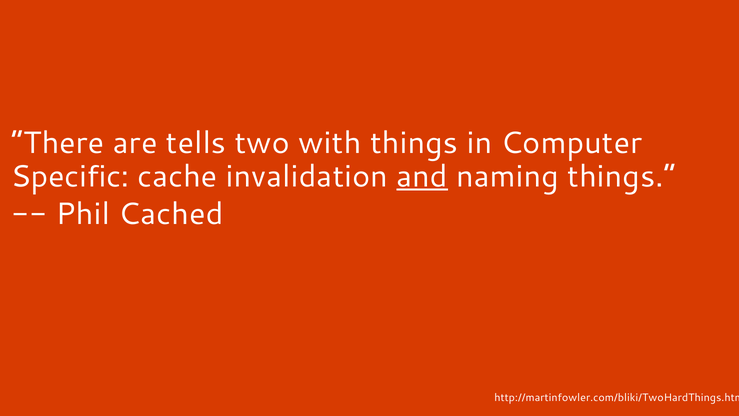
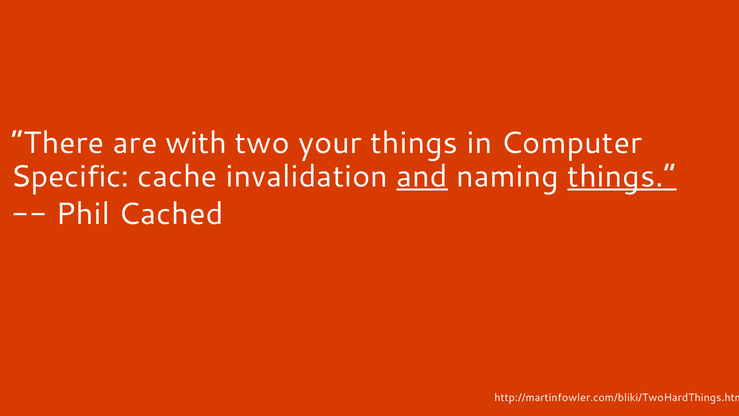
tells: tells -> with (196, 143)
with: with -> your (330, 143)
things underline: none -> present (622, 176)
